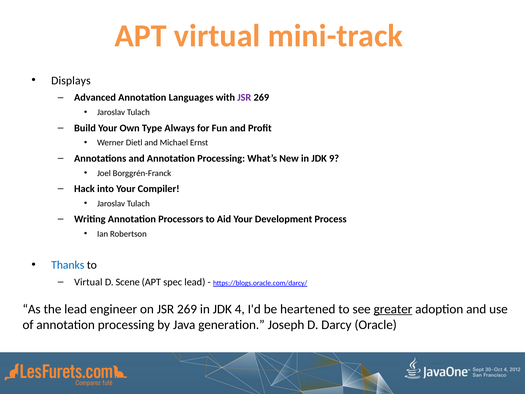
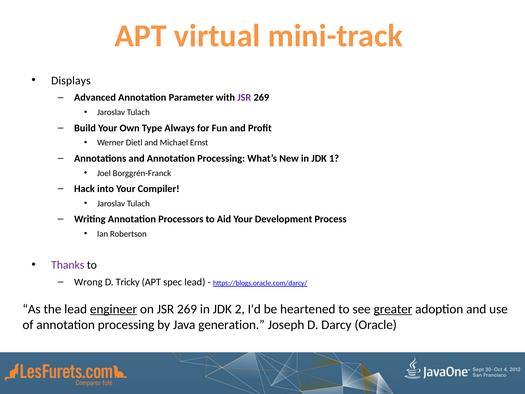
Languages: Languages -> Parameter (191, 98)
9: 9 -> 1 (334, 158)
Thanks colour: blue -> purple (68, 265)
Virtual: Virtual -> Wrong (88, 282)
Scene: Scene -> Tricky (128, 282)
engineer underline: none -> present (114, 309)
4: 4 -> 2 (240, 309)
